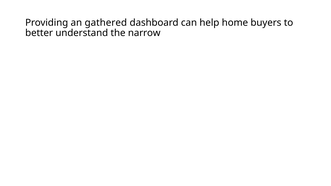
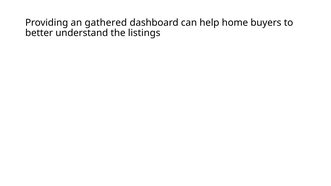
narrow: narrow -> listings (144, 33)
